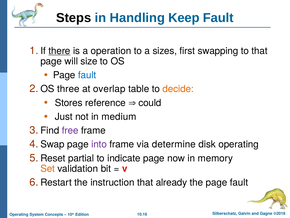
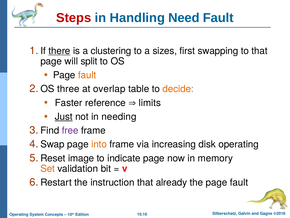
Steps colour: black -> red (74, 18)
Keep: Keep -> Need (184, 18)
operation: operation -> clustering (111, 51)
size: size -> split (89, 61)
fault colour: blue -> orange (87, 75)
Stores: Stores -> Faster (69, 103)
could: could -> limits (150, 103)
Just underline: none -> present (64, 116)
medium: medium -> needing (119, 116)
into colour: purple -> orange (99, 144)
determine: determine -> increasing (174, 144)
partial: partial -> image (81, 158)
